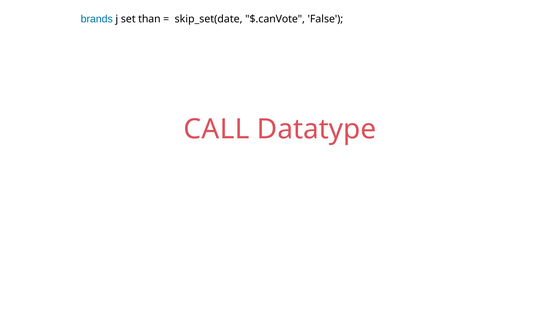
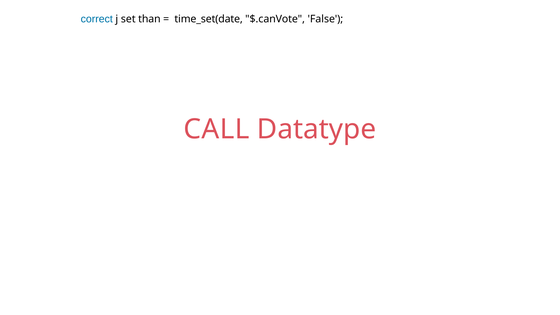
brands: brands -> correct (97, 19)
skip_set(date: skip_set(date -> time_set(date (209, 19)
